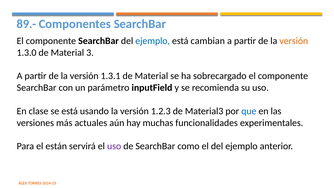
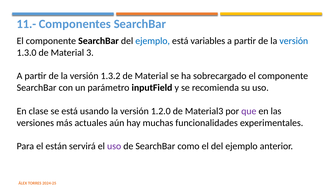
89.-: 89.- -> 11.- (26, 24)
cambian: cambian -> variables (208, 41)
versión colour: orange -> blue (294, 41)
1.3.1: 1.3.1 -> 1.3.2 (111, 76)
1.2.3: 1.2.3 -> 1.2.0 (161, 111)
que colour: blue -> purple (249, 111)
